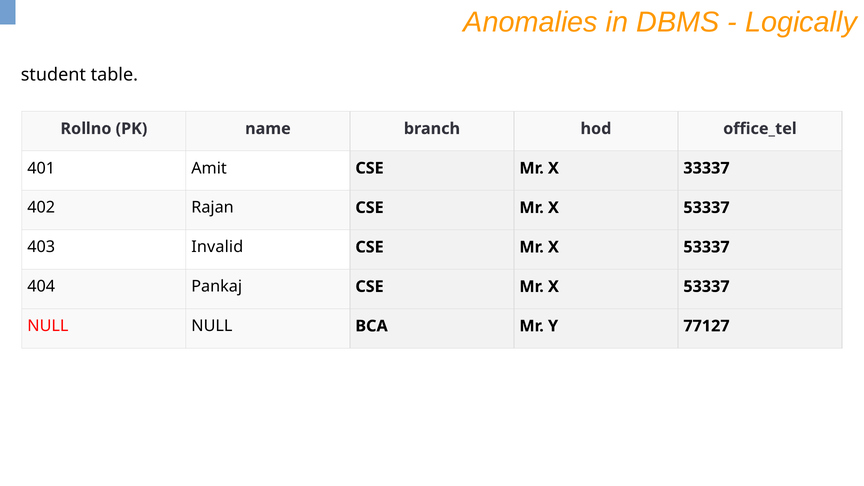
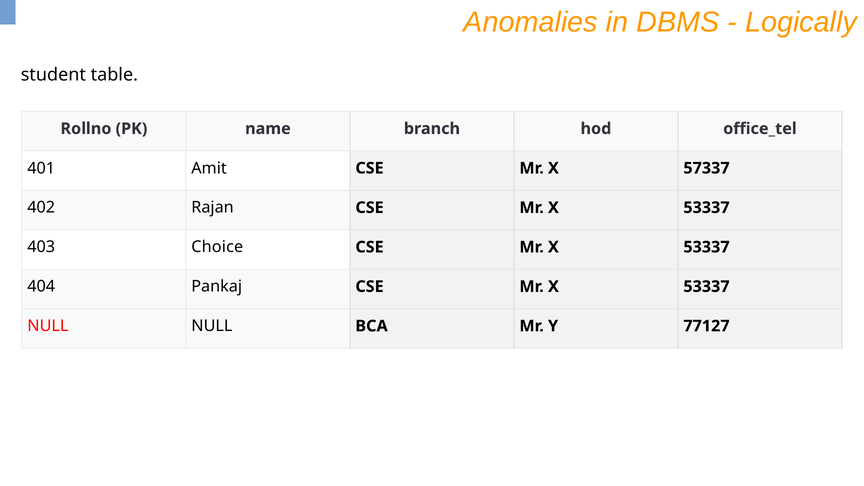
33337: 33337 -> 57337 (707, 168)
Invalid: Invalid -> Choice (217, 247)
